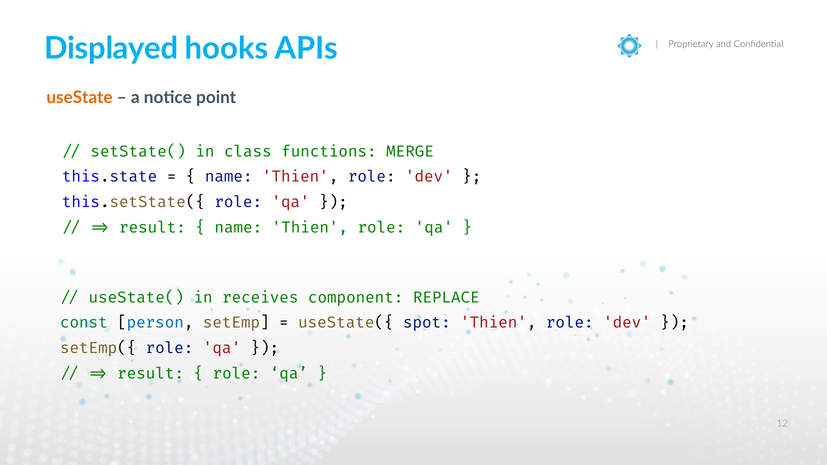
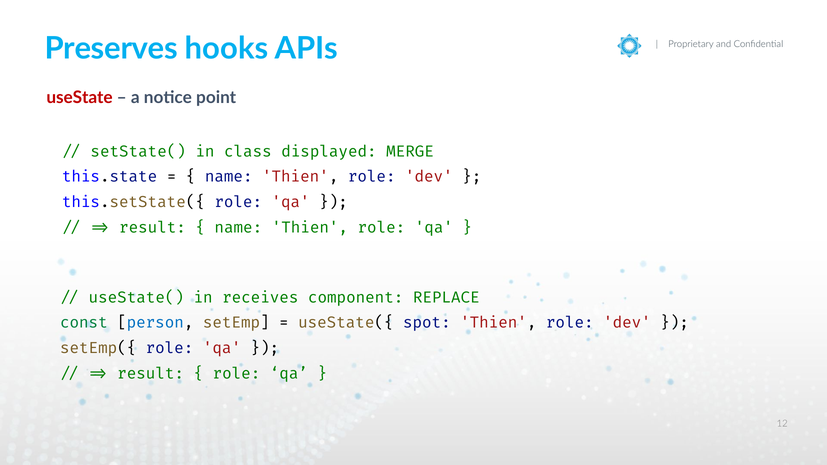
Displayed: Displayed -> Preserves (111, 48)
useState colour: orange -> red (80, 97)
functions: functions -> displayed (329, 152)
